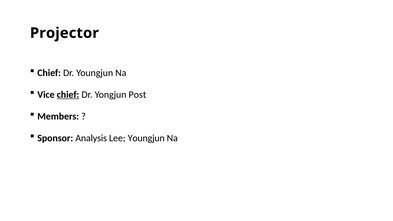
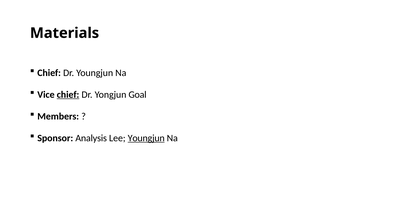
Projector: Projector -> Materials (65, 33)
Post: Post -> Goal (138, 95)
Youngjun underline: none -> present (146, 138)
